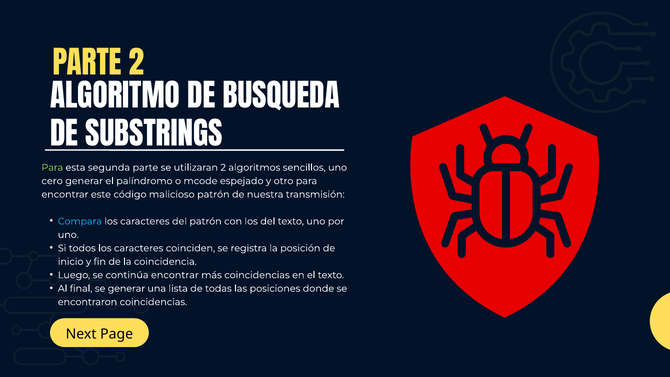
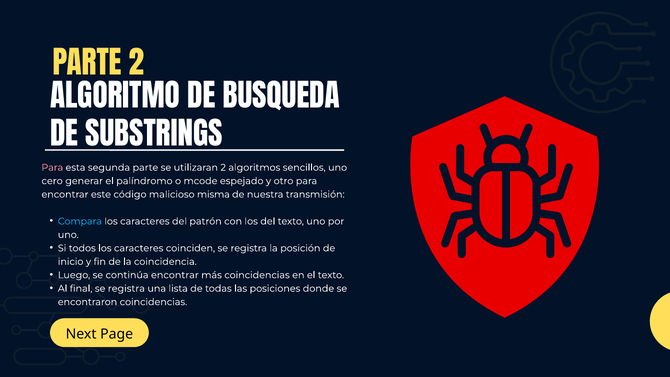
Para colour: light green -> pink (52, 167)
malicioso patrón: patrón -> misma (213, 194)
final se generar: generar -> registra (126, 288)
